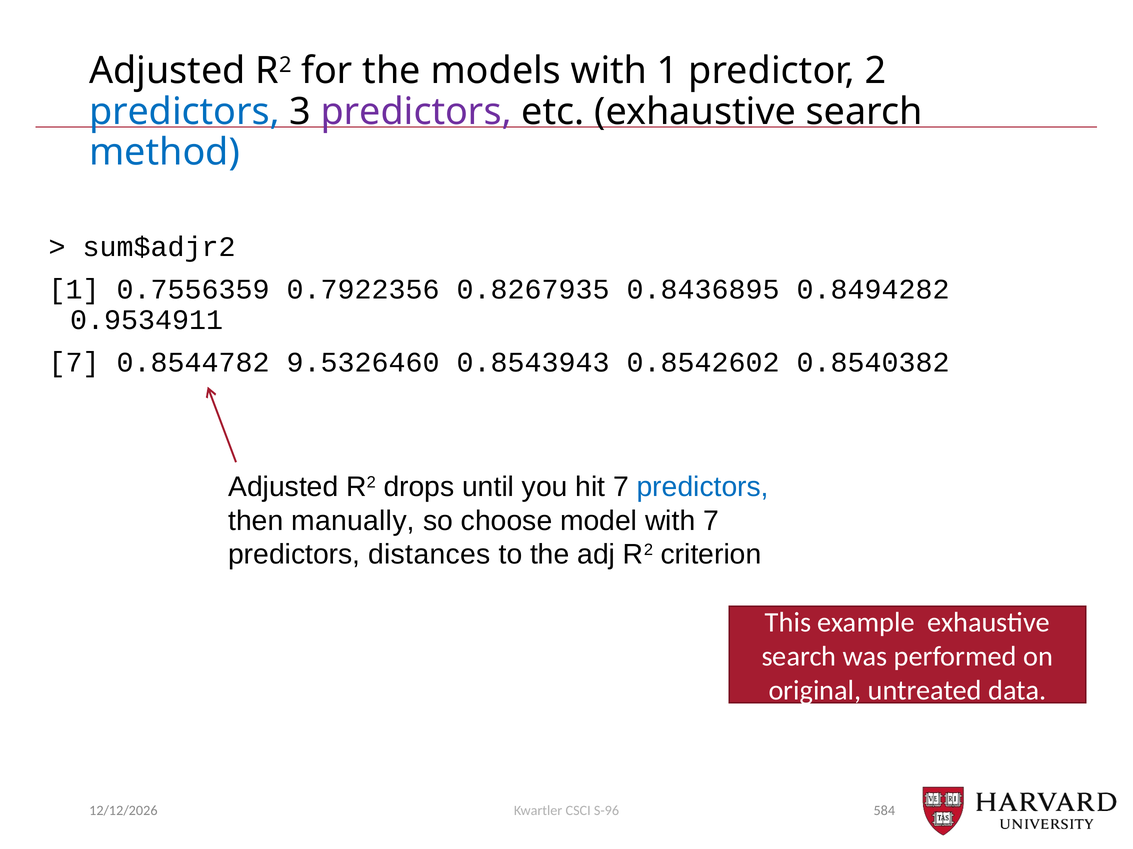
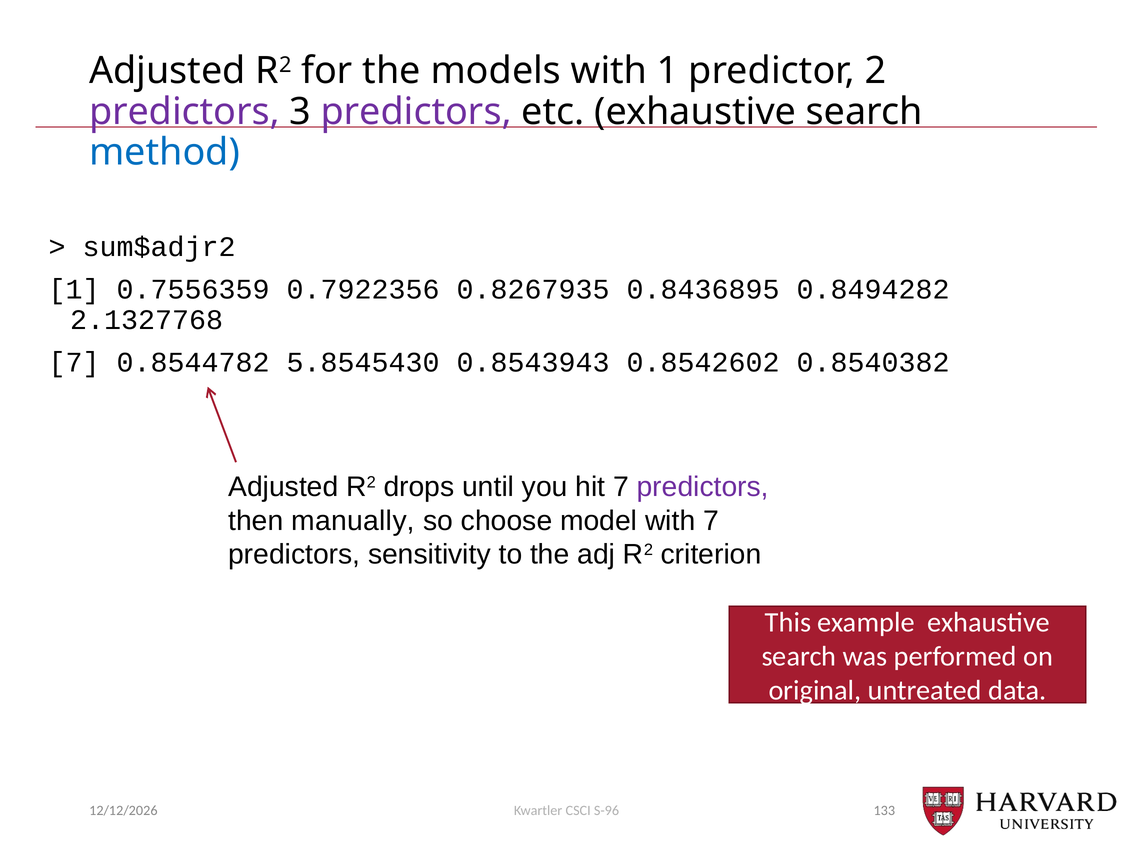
predictors colour: blue -> purple (184, 112)
0.9534911: 0.9534911 -> 2.1327768 (147, 320)
9.5326460: 9.5326460 -> 5.8545430 (363, 363)
predictors colour: blue -> purple (703, 487)
distances: distances -> sensitivity (429, 555)
584: 584 -> 133 (884, 811)
